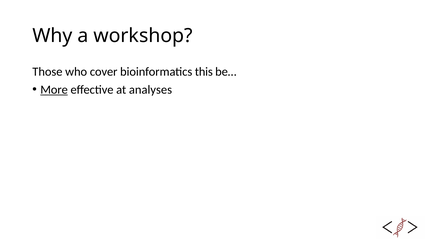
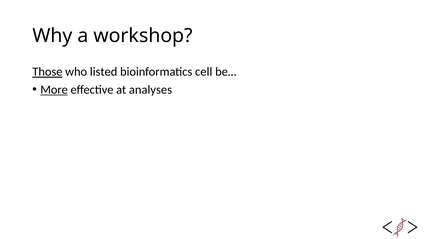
Those underline: none -> present (47, 72)
cover: cover -> listed (104, 72)
this: this -> cell (204, 72)
